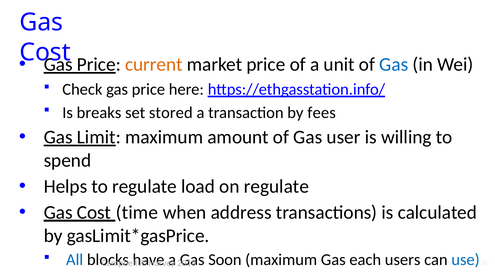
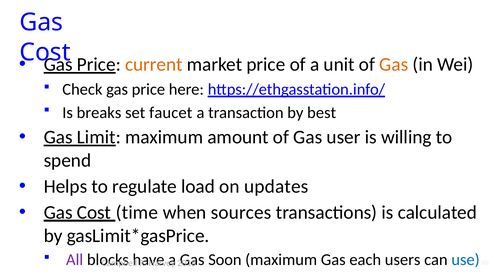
Gas colour: blue -> orange (394, 64)
stored: stored -> faucet (171, 112)
fees: fees -> best (322, 112)
on regulate: regulate -> updates (276, 186)
address: address -> sources (241, 212)
All colour: blue -> purple (75, 259)
